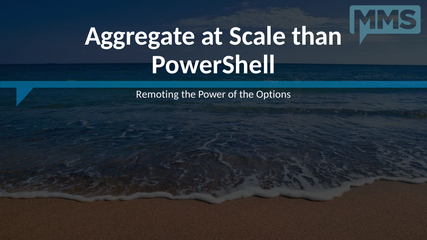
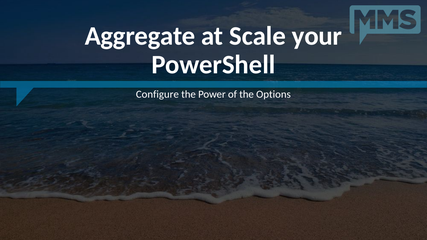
than: than -> your (317, 36)
Remoting: Remoting -> Configure (157, 95)
